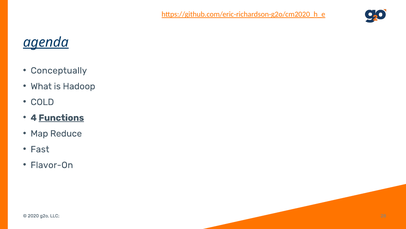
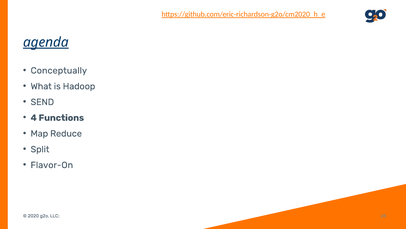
COLD: COLD -> SEND (42, 102)
Functions underline: present -> none (61, 117)
Fast: Fast -> Split (40, 149)
